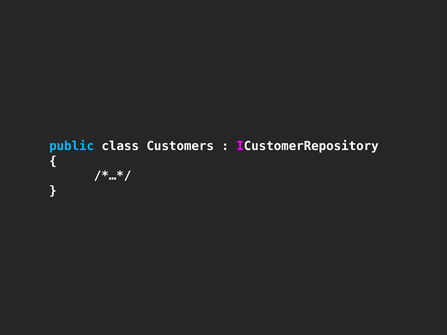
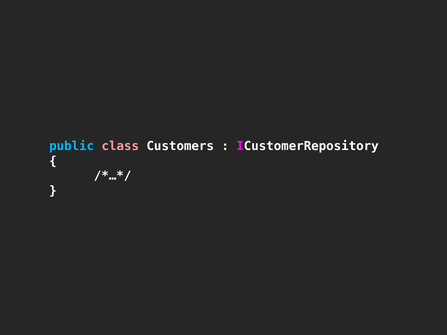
class colour: white -> pink (120, 146)
